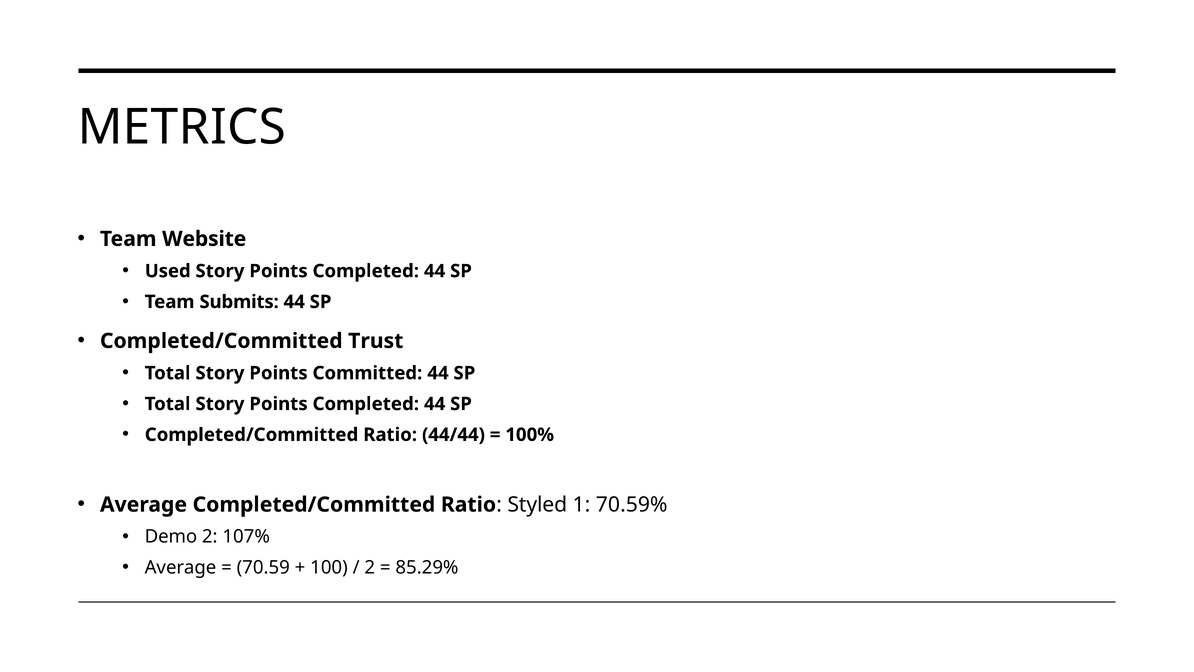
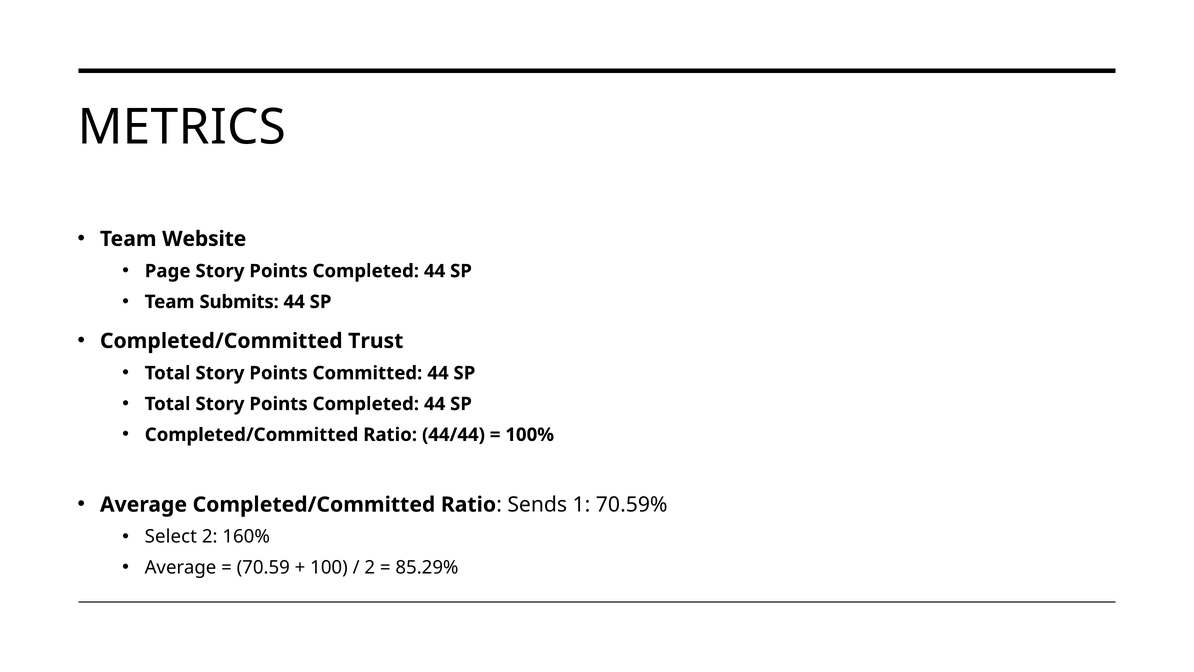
Used: Used -> Page (168, 271)
Styled: Styled -> Sends (537, 504)
Demo: Demo -> Select (171, 537)
107%: 107% -> 160% (246, 537)
